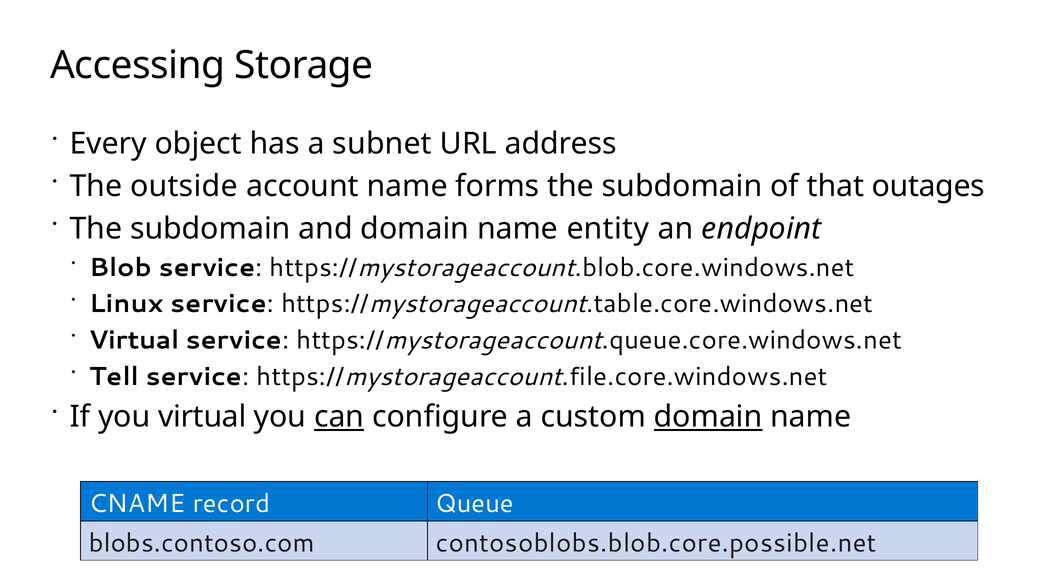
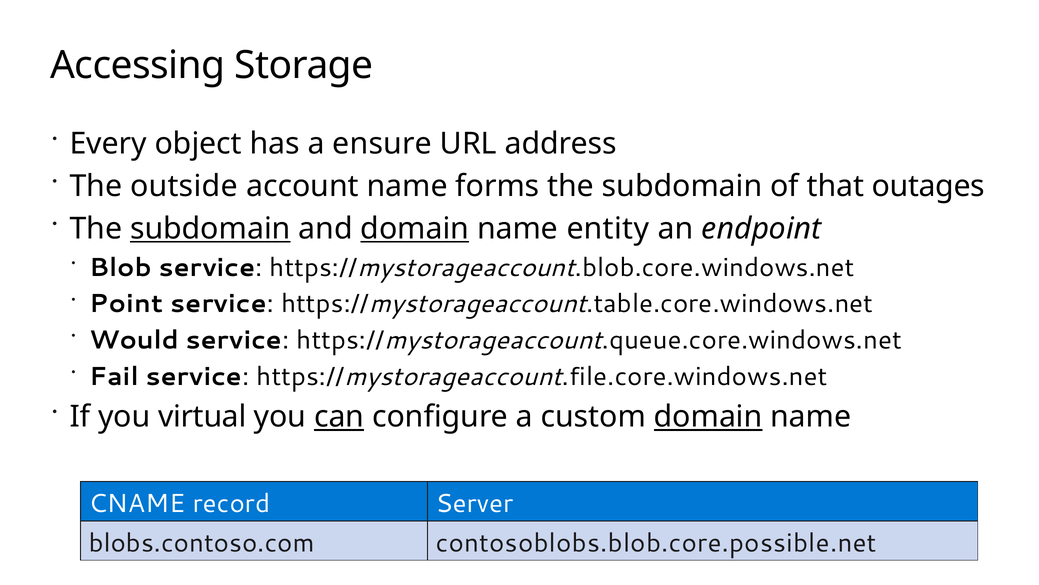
subnet: subnet -> ensure (382, 144)
subdomain underline: none -> present (210, 229)
domain underline: none -> present (415, 229)
Linux: Linux -> Point (126, 304)
Virtual: Virtual -> Would (134, 340)
Tell: Tell -> Fail (114, 376)
Queue: Queue -> Server (475, 503)
